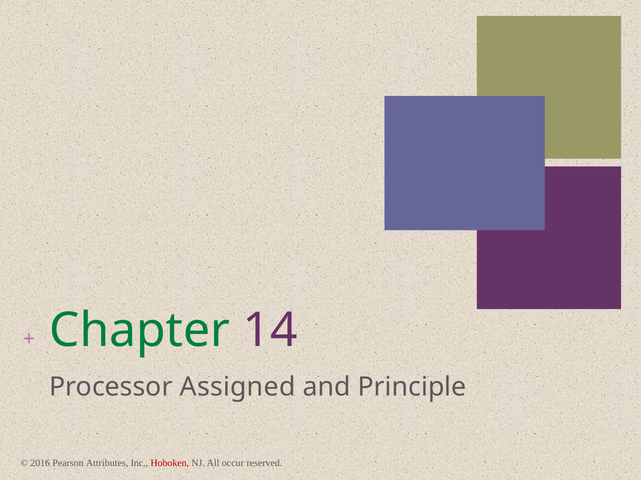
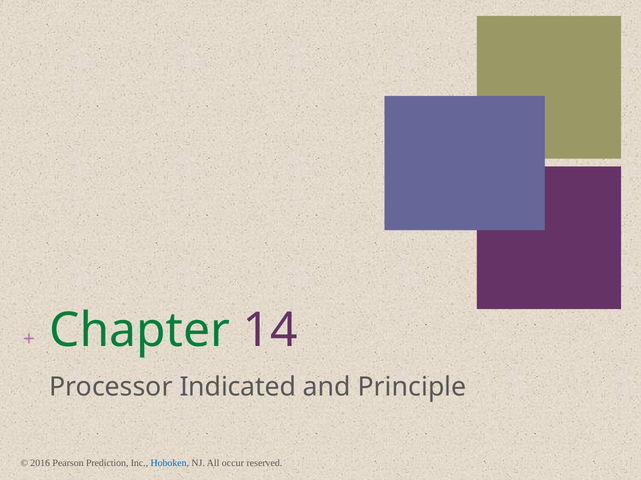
Assigned: Assigned -> Indicated (238, 388)
Attributes: Attributes -> Prediction (107, 464)
Hoboken colour: red -> blue (170, 464)
